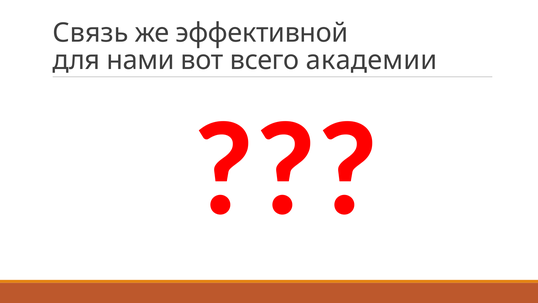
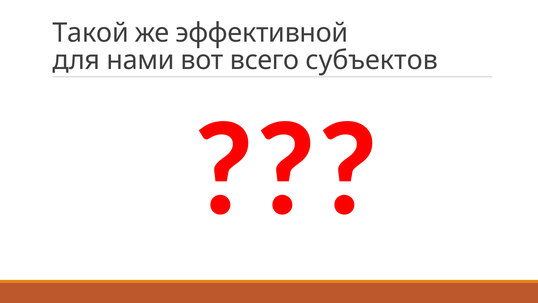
Связь: Связь -> Такой (91, 33)
академии: академии -> субъектов (372, 60)
